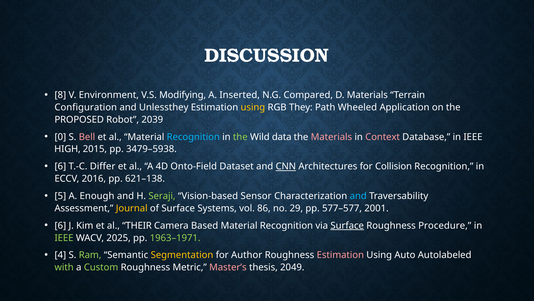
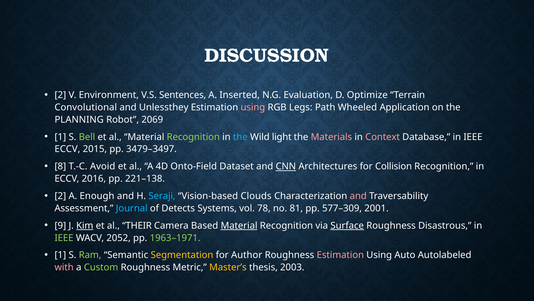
8: 8 -> 2 (60, 95)
Modifying: Modifying -> Sentences (183, 95)
Compared: Compared -> Evaluation (308, 95)
D Materials: Materials -> Optimize (367, 95)
Configuration: Configuration -> Convolutional (86, 107)
using colour: yellow -> pink (253, 107)
They: They -> Legs (301, 107)
PROPOSED: PROPOSED -> PLANNING (79, 119)
2039: 2039 -> 2069 (152, 119)
0: 0 -> 1 (60, 137)
Bell colour: pink -> light green (87, 137)
Recognition colour: light blue -> light green (193, 137)
the colour: light green -> light blue (240, 137)
data: data -> light (282, 137)
HIGH: HIGH -> ECCV (67, 149)
3479–5938: 3479–5938 -> 3479–3497 (151, 149)
6: 6 -> 8 (60, 166)
Differ: Differ -> Avoid (103, 166)
621–138: 621–138 -> 221–138 (145, 178)
5: 5 -> 2 (60, 196)
Seraji colour: light green -> light blue (162, 196)
Sensor: Sensor -> Clouds (256, 196)
and colour: light blue -> pink (358, 196)
Journal colour: yellow -> light blue (132, 208)
of Surface: Surface -> Detects (178, 208)
86: 86 -> 78 (264, 208)
29: 29 -> 81 (296, 208)
577–577: 577–577 -> 577–309 (342, 208)
6: 6 -> 9 (60, 225)
Kim underline: none -> present (85, 225)
Material underline: none -> present (239, 225)
Procedure: Procedure -> Disastrous (445, 225)
2025: 2025 -> 2052 (119, 237)
4: 4 -> 1 (60, 255)
with colour: light green -> pink (64, 267)
Master’s colour: pink -> yellow (228, 267)
2049: 2049 -> 2003 (292, 267)
